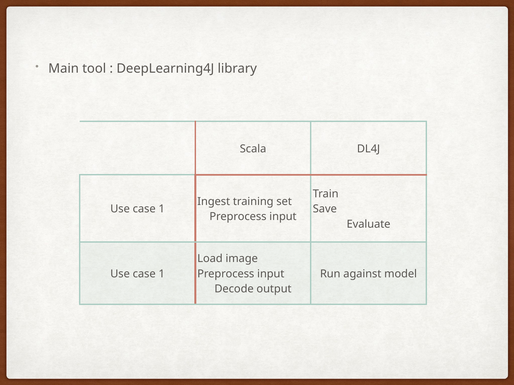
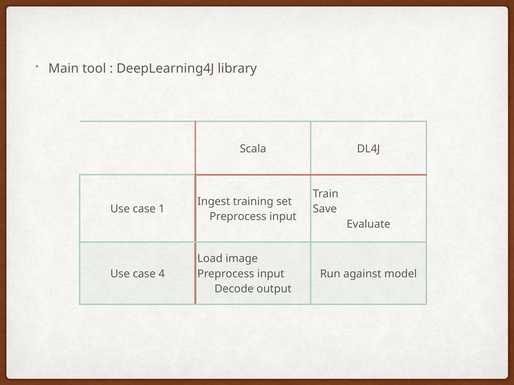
1: 1 -> 4 (162, 274)
